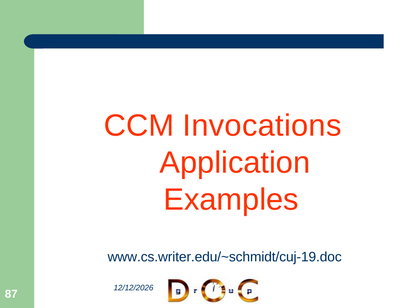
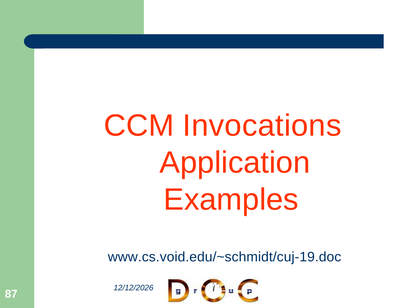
www.cs.writer.edu/~schmidt/cuj-19.doc: www.cs.writer.edu/~schmidt/cuj-19.doc -> www.cs.void.edu/~schmidt/cuj-19.doc (225, 257)
